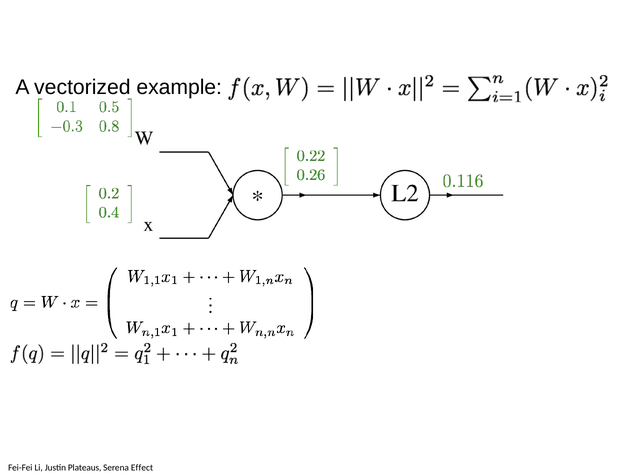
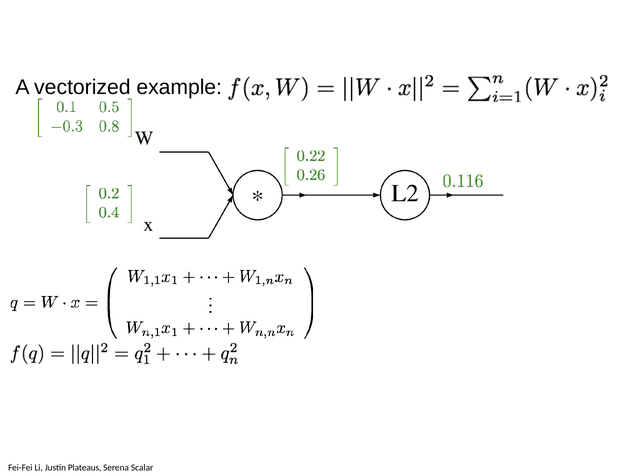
Effect: Effect -> Scalar (142, 468)
